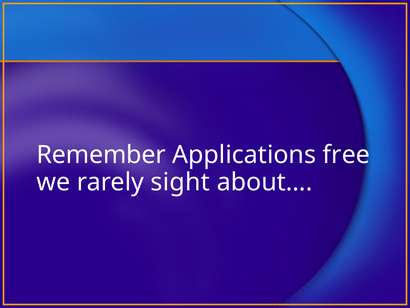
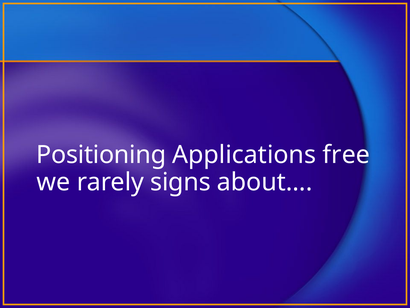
Remember: Remember -> Positioning (101, 155)
sight: sight -> signs (181, 182)
